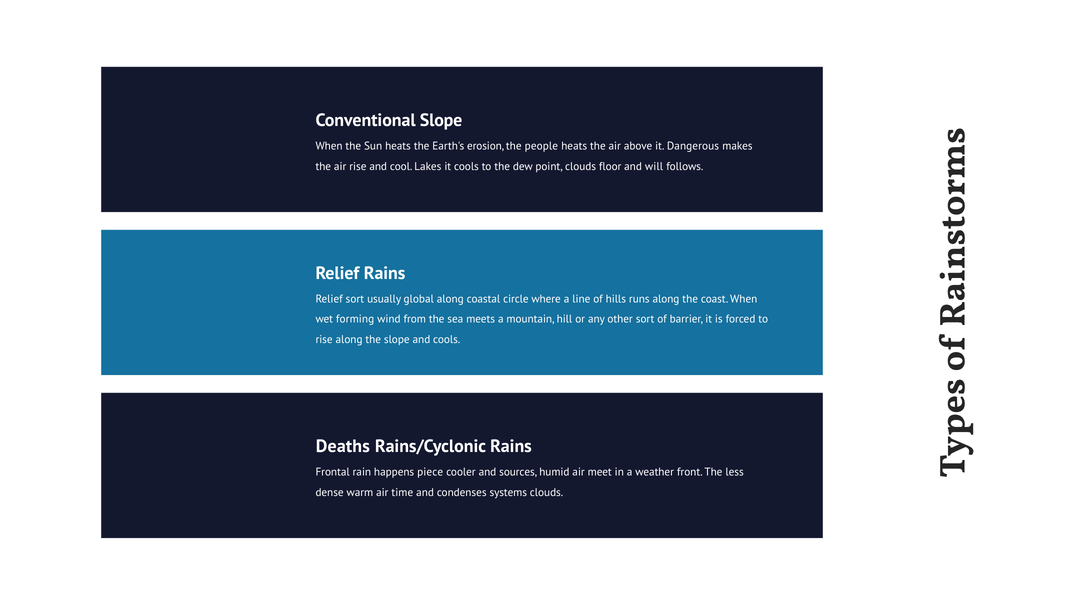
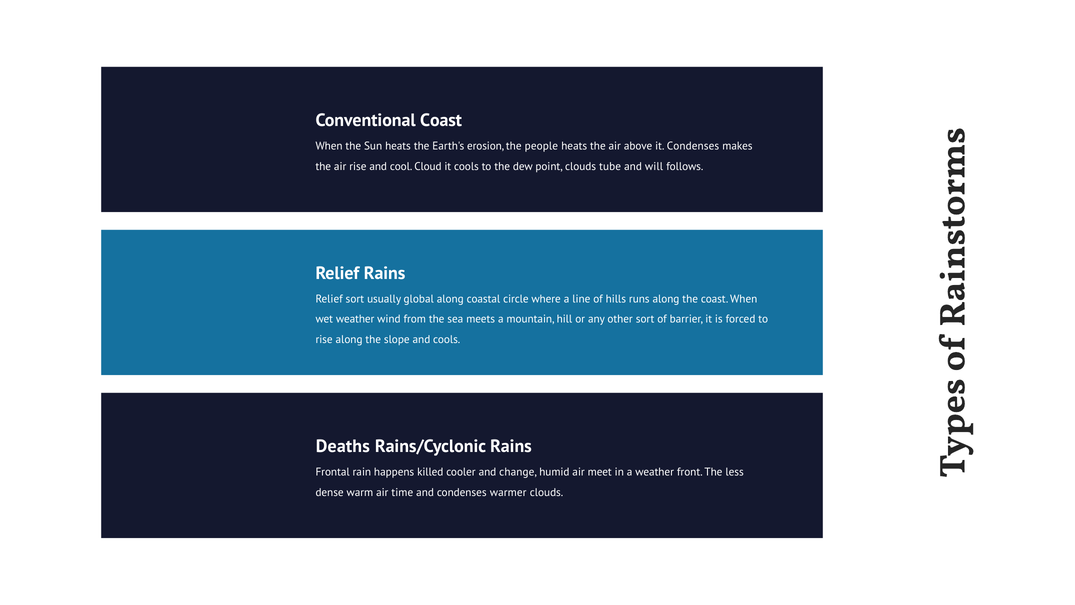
Conventional Slope: Slope -> Coast (441, 120)
it Dangerous: Dangerous -> Condenses (693, 146)
Lakes: Lakes -> Cloud (428, 166)
floor: floor -> tube (610, 166)
wet forming: forming -> weather (355, 319)
piece: piece -> killed (430, 472)
sources: sources -> change (518, 472)
systems: systems -> warmer (508, 492)
